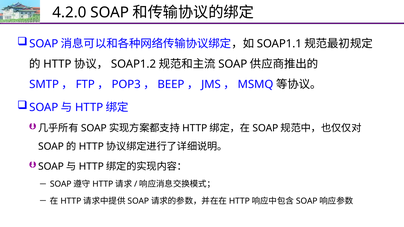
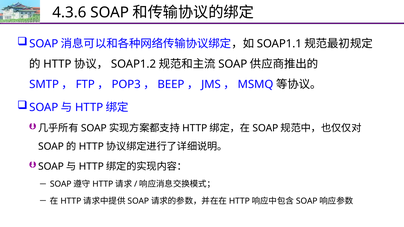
4.2.0: 4.2.0 -> 4.3.6 (69, 13)
